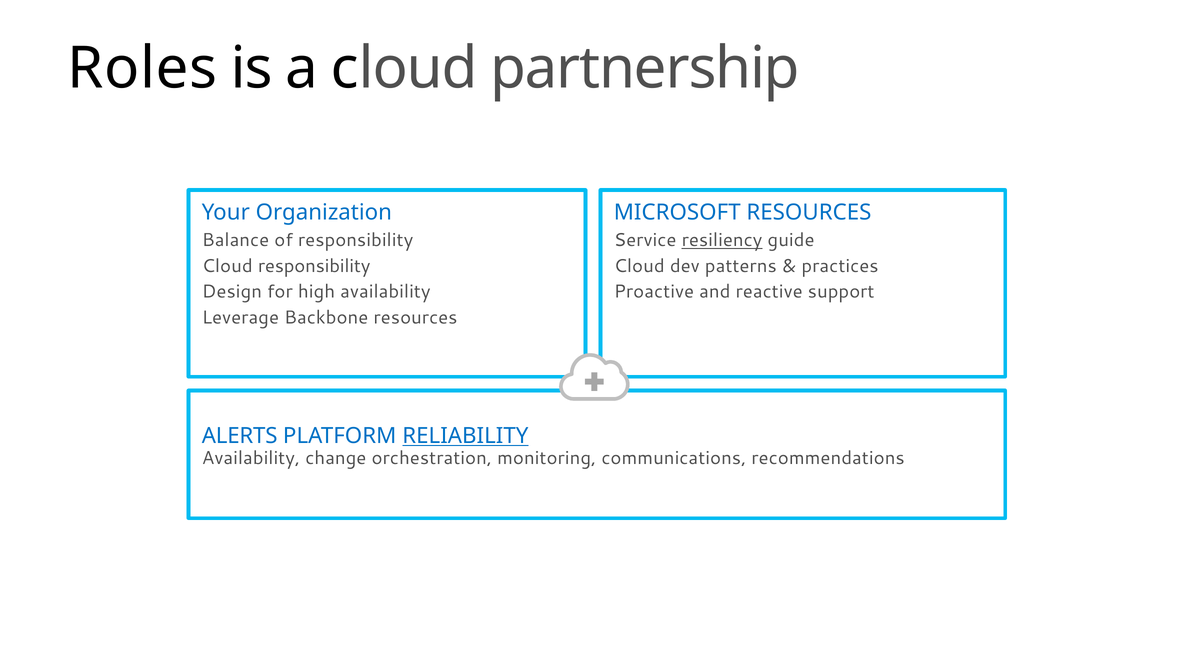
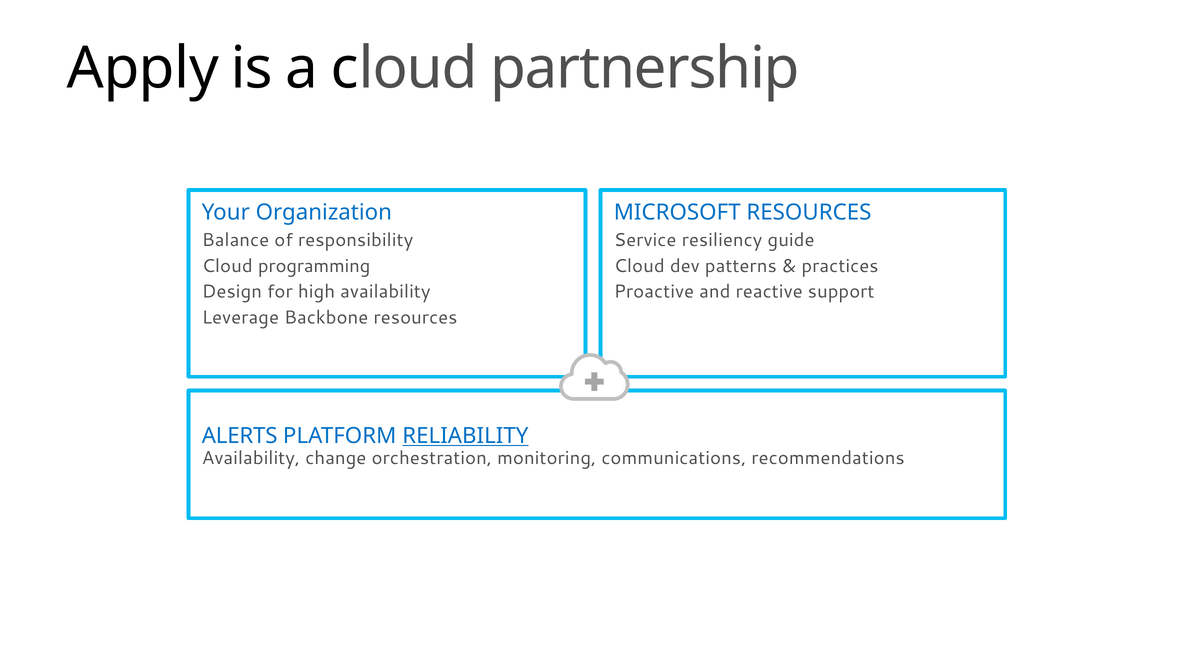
Roles: Roles -> Apply (143, 68)
resiliency underline: present -> none (722, 240)
Cloud responsibility: responsibility -> programming (314, 266)
